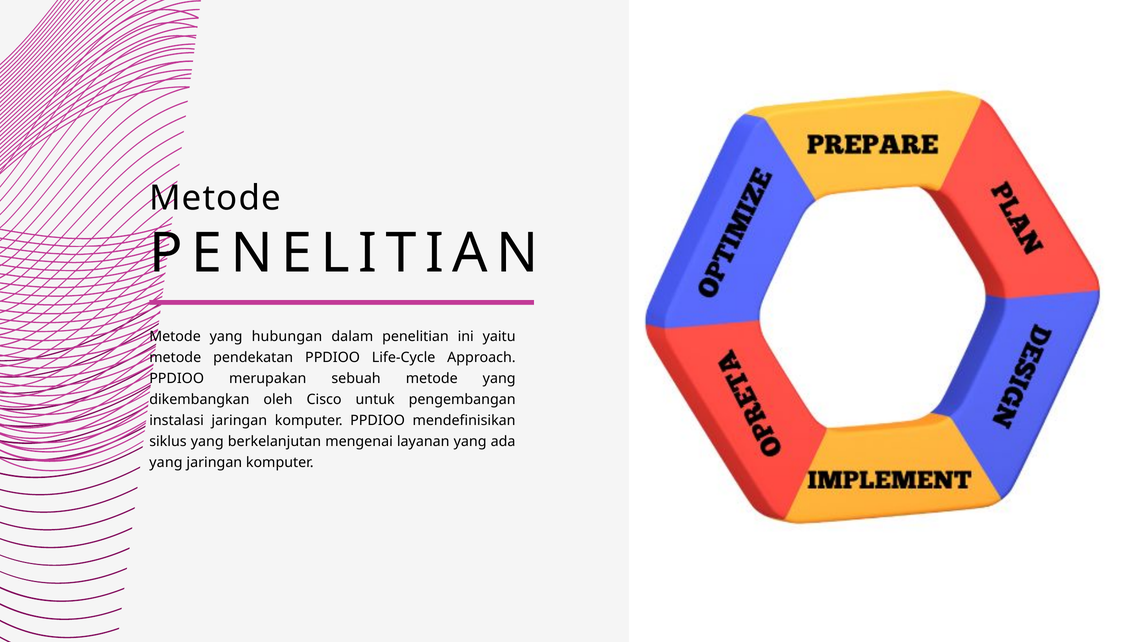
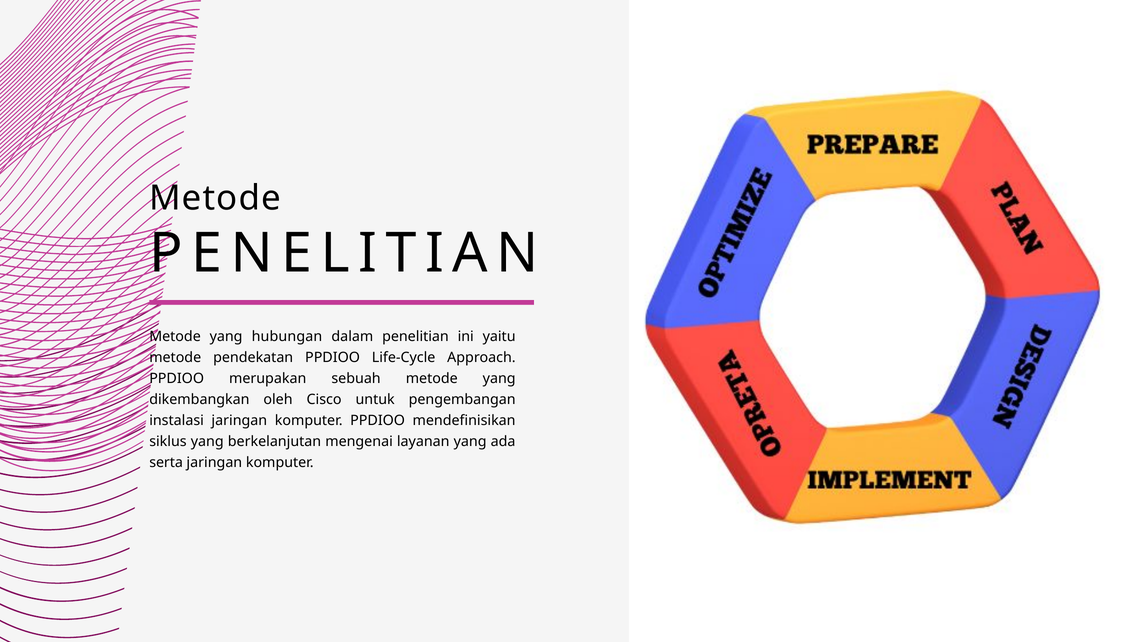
yang: yang -> serta (166, 463)
